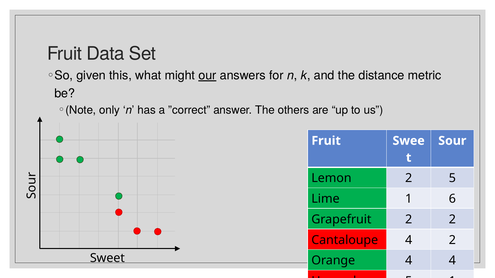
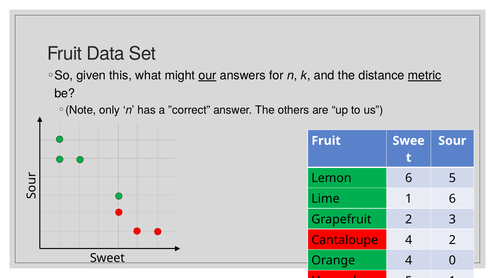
metric underline: none -> present (425, 76)
Lemon 2: 2 -> 6 (409, 178)
2 2: 2 -> 3 (452, 220)
4 4: 4 -> 0 (452, 261)
